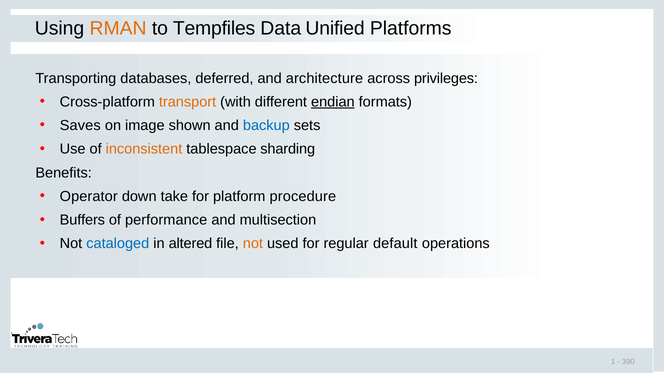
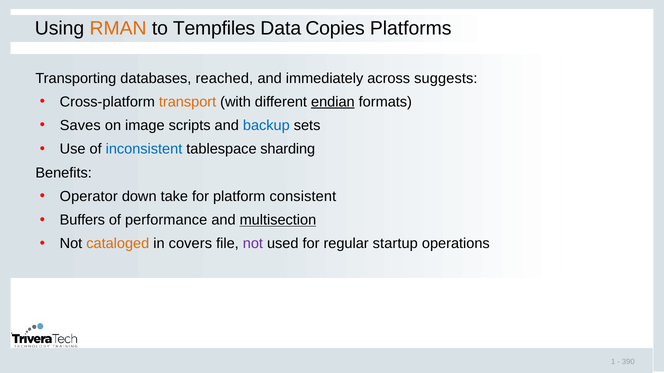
Unified: Unified -> Copies (335, 28)
deferred: deferred -> reached (224, 78)
architecture: architecture -> immediately (325, 78)
privileges: privileges -> suggests (446, 78)
shown: shown -> scripts (190, 126)
inconsistent colour: orange -> blue (144, 149)
procedure: procedure -> consistent (303, 197)
multisection underline: none -> present (278, 220)
cataloged colour: blue -> orange (118, 244)
altered: altered -> covers (190, 244)
not colour: orange -> purple (253, 244)
default: default -> startup (395, 244)
